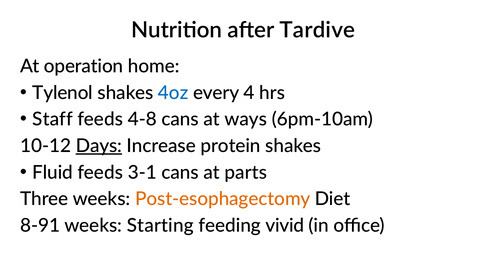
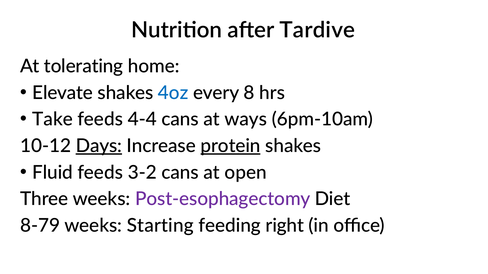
operation: operation -> tolerating (84, 66)
Tylenol: Tylenol -> Elevate (63, 93)
4: 4 -> 8 (249, 93)
Staff: Staff -> Take (53, 120)
4-8: 4-8 -> 4-4 (142, 120)
protein underline: none -> present (231, 146)
3-1: 3-1 -> 3-2 (142, 173)
parts: parts -> open (246, 173)
Post-esophagectomy colour: orange -> purple (223, 199)
8-91: 8-91 -> 8-79 (40, 226)
vivid: vivid -> right (285, 226)
